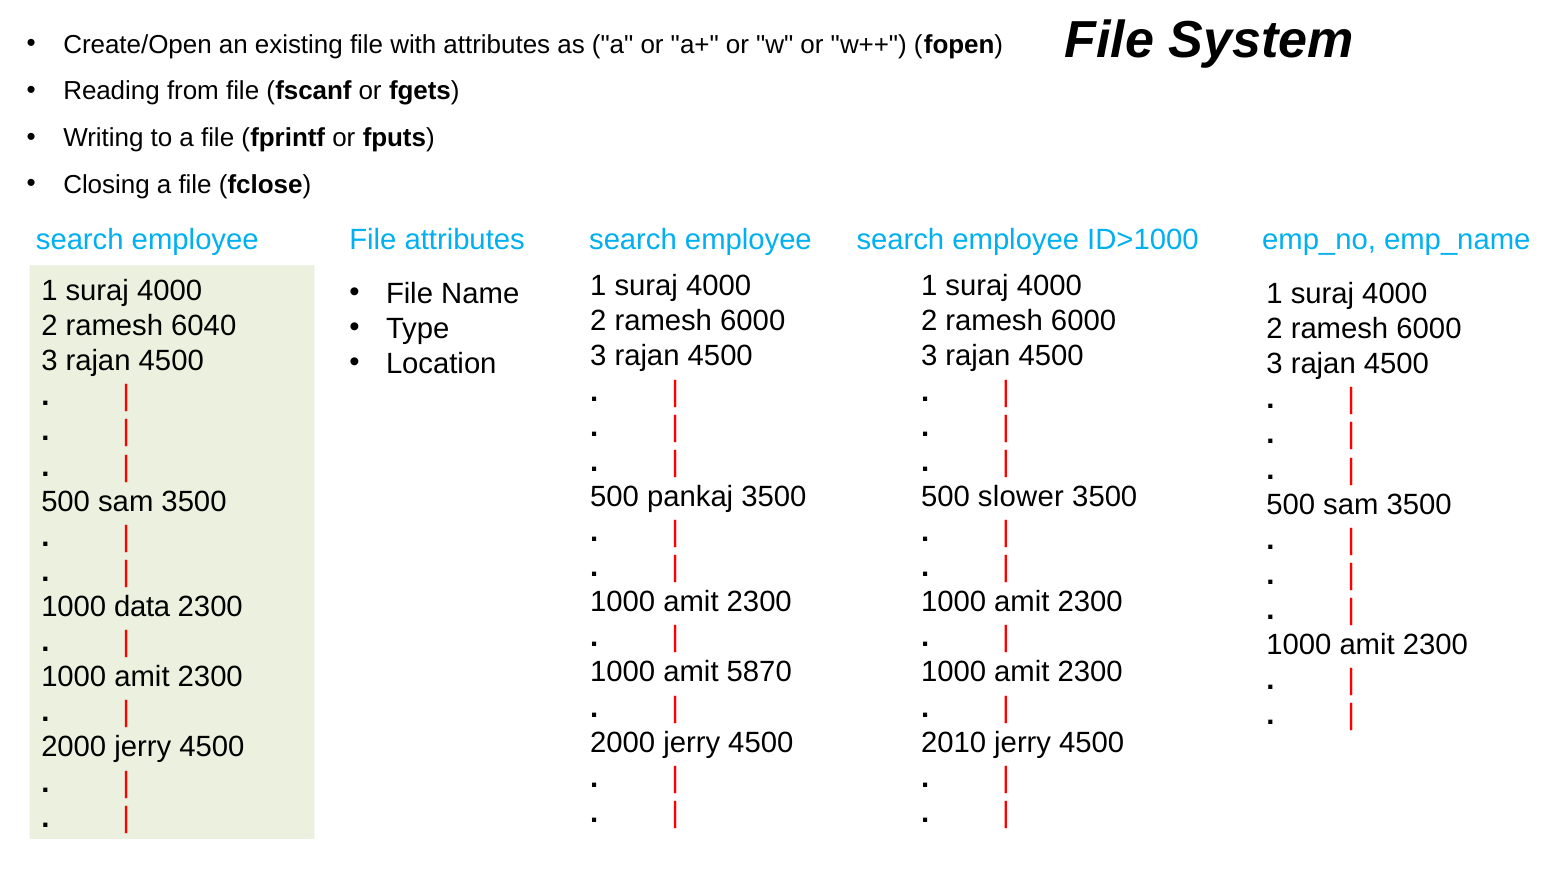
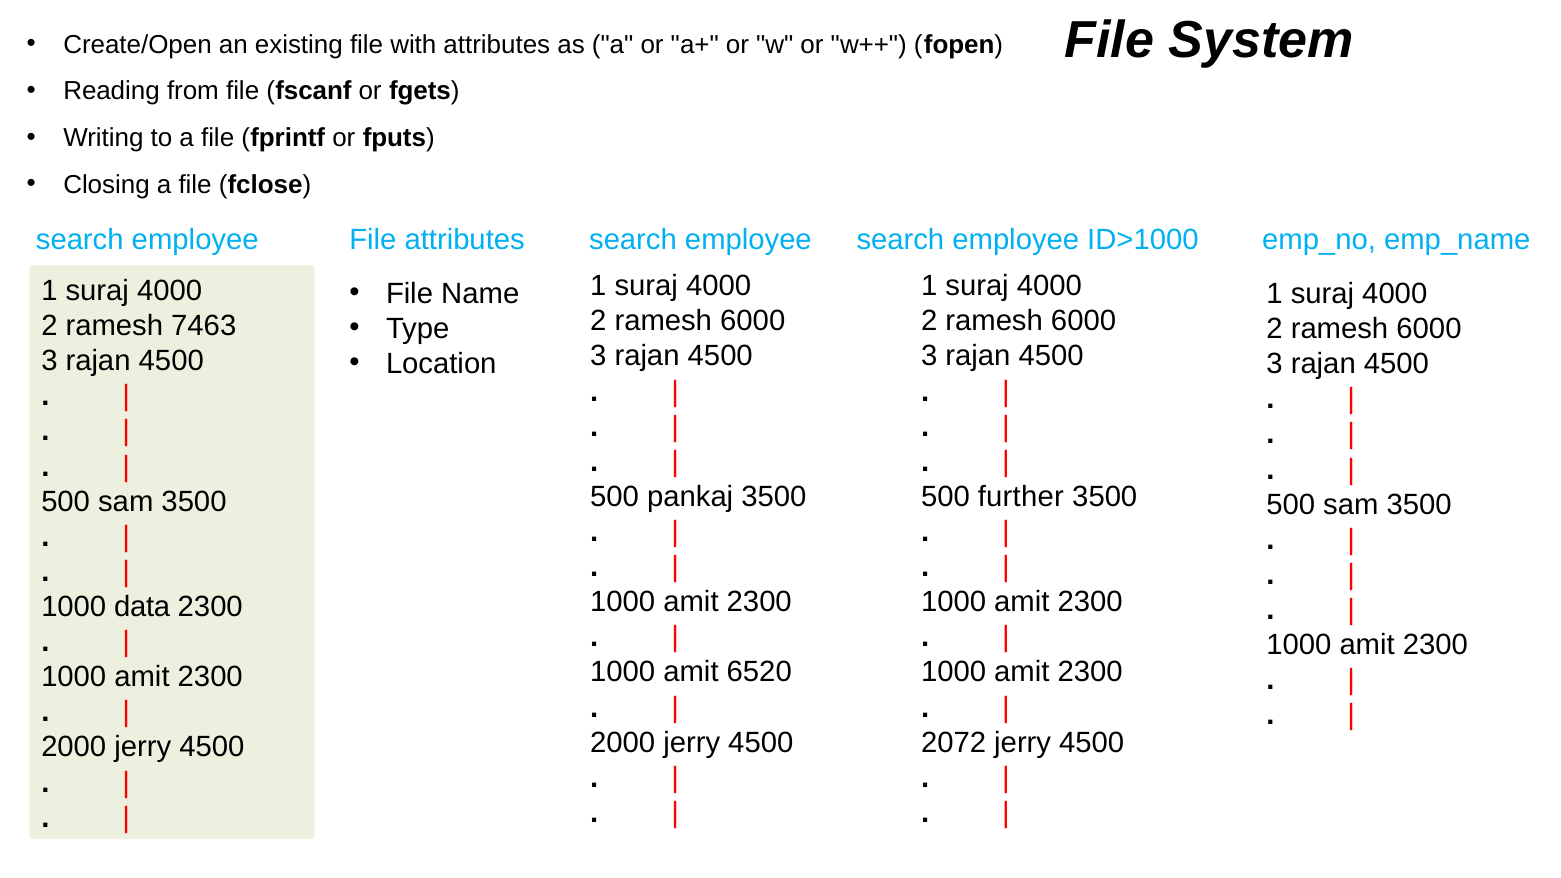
6040: 6040 -> 7463 (204, 326)
slower: slower -> further (1021, 497)
5870: 5870 -> 6520 (759, 672)
2010: 2010 -> 2072 (954, 743)
